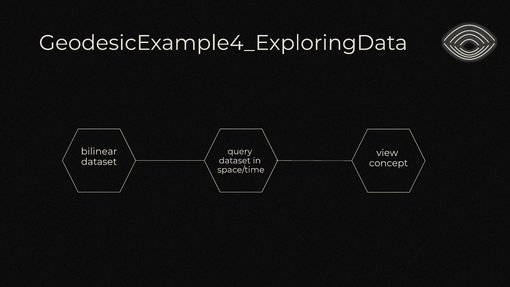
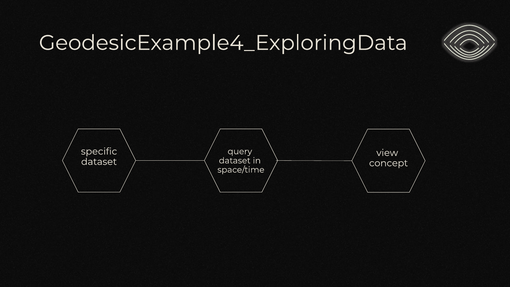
bilinear: bilinear -> specific (99, 151)
